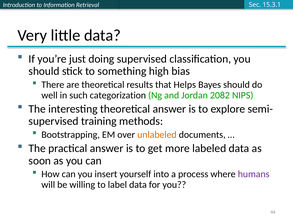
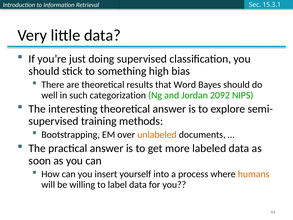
Helps: Helps -> Word (185, 85)
2082: 2082 -> 2092 (220, 95)
humans colour: purple -> orange (254, 174)
